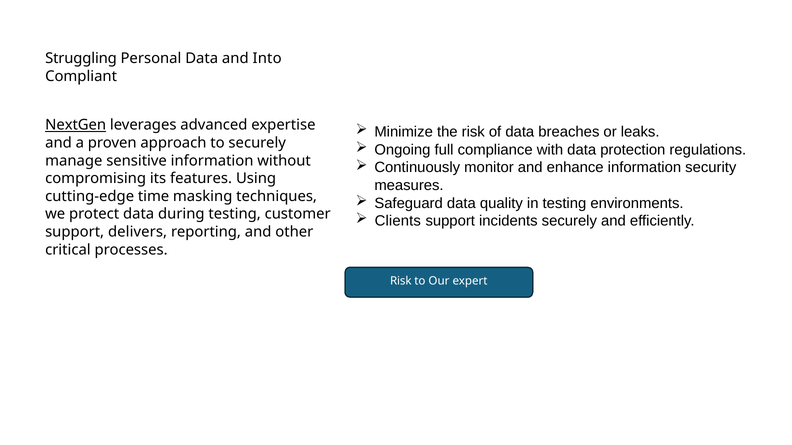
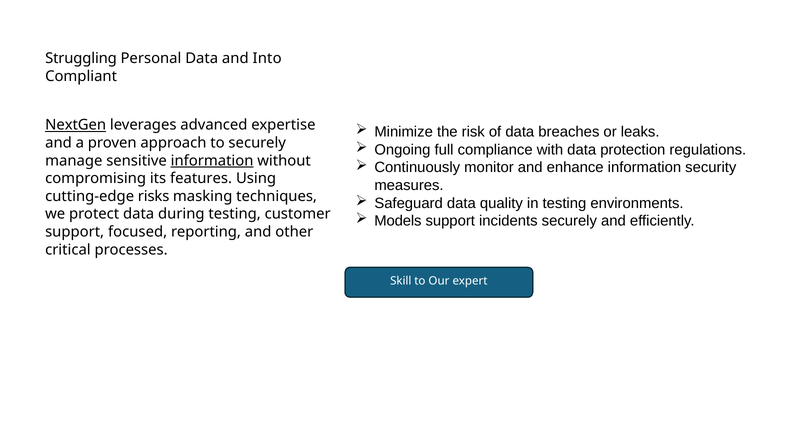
information underline: none -> present (212, 161)
time: time -> risks (154, 197)
Clients: Clients -> Models (398, 221)
delivers: delivers -> focused (138, 232)
Risk: Risk -> Skill (401, 281)
